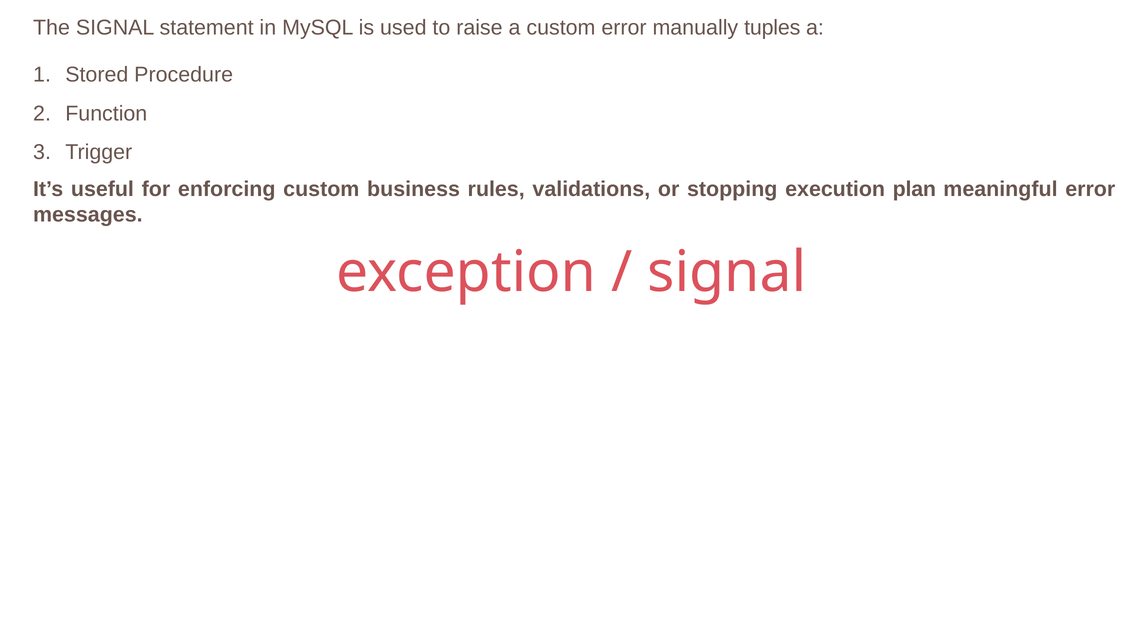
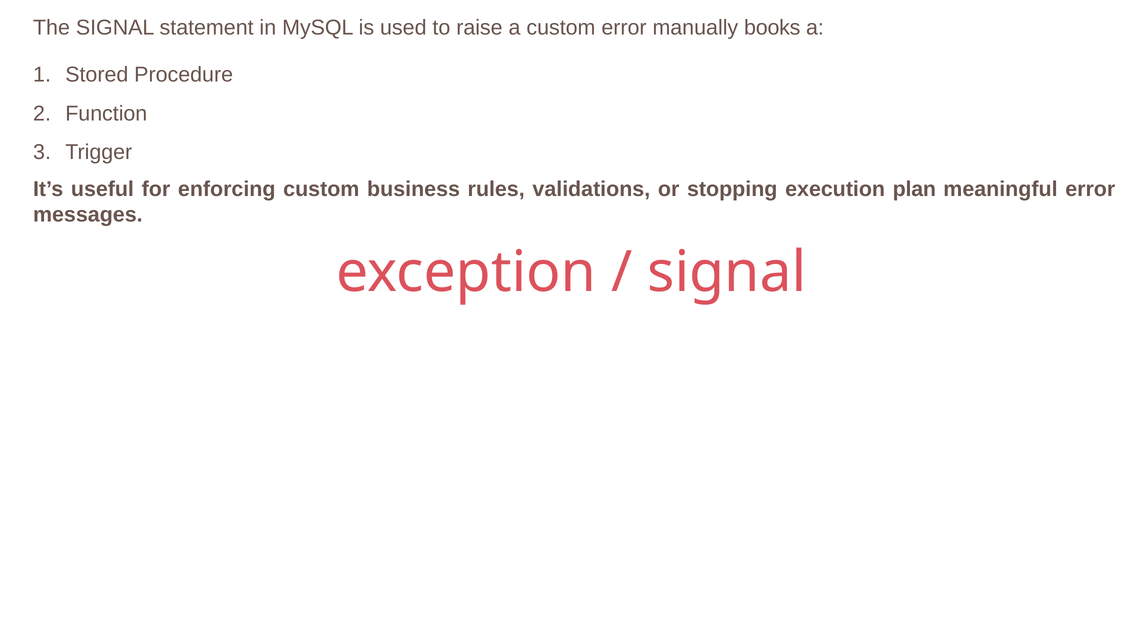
tuples: tuples -> books (772, 28)
